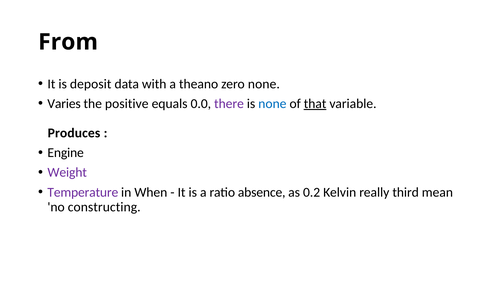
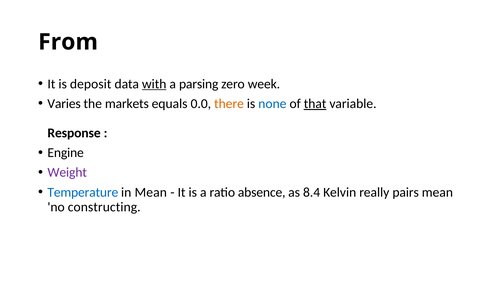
with underline: none -> present (154, 84)
theano: theano -> parsing (199, 84)
zero none: none -> week (264, 84)
positive: positive -> markets (127, 104)
there colour: purple -> orange (229, 104)
Produces: Produces -> Response (74, 133)
Temperature colour: purple -> blue (83, 193)
in When: When -> Mean (151, 193)
0.2: 0.2 -> 8.4 (312, 193)
third: third -> pairs (406, 193)
